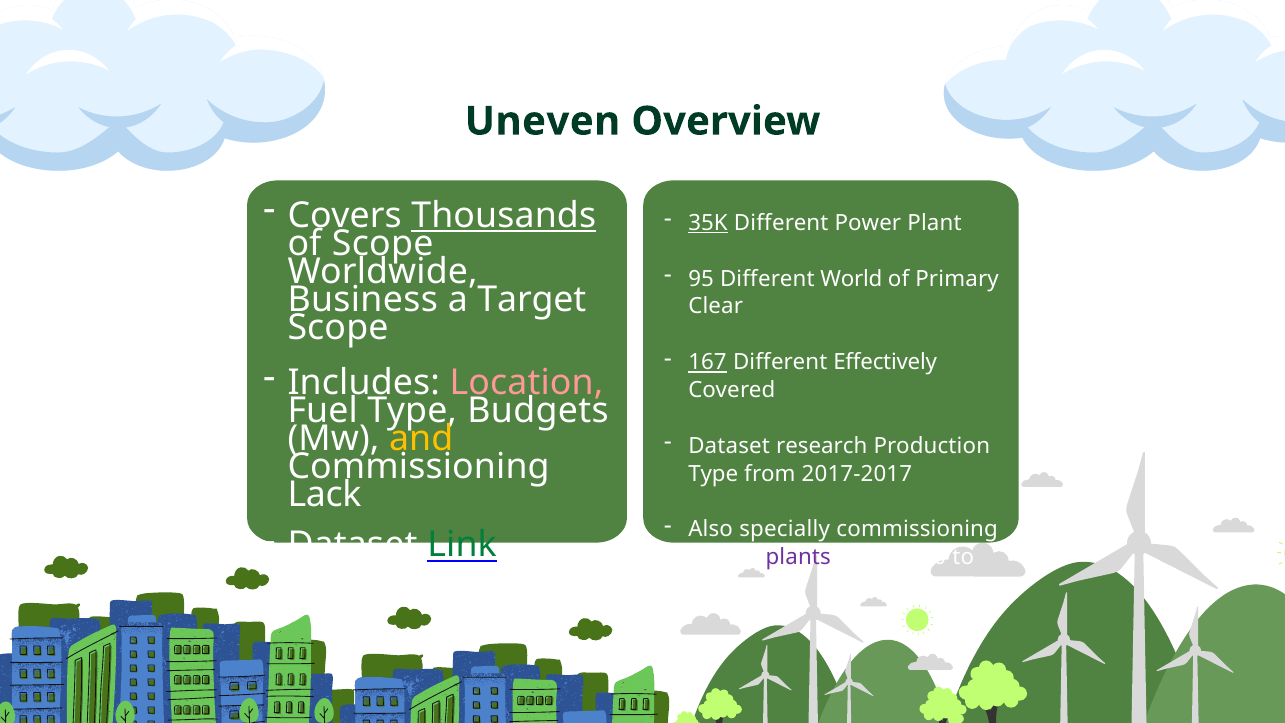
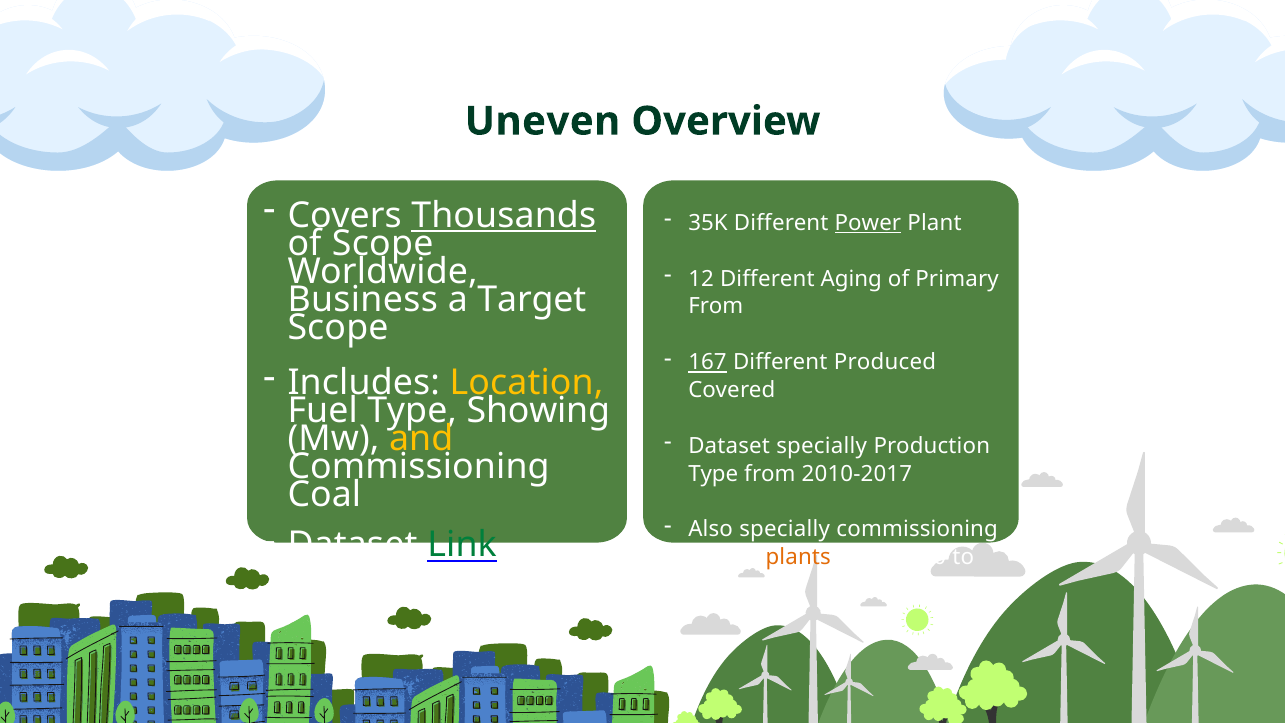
35K underline: present -> none (708, 223)
Power underline: none -> present (868, 223)
95: 95 -> 12 (701, 279)
World: World -> Aging (851, 279)
Clear: Clear -> From (716, 306)
Effectively: Effectively -> Produced (885, 362)
Location colour: pink -> yellow (527, 383)
Budgets: Budgets -> Showing (538, 411)
Dataset research: research -> specially (822, 446)
2017-2017: 2017-2017 -> 2010-2017 (857, 474)
Lack: Lack -> Coal (324, 495)
plants colour: purple -> orange (798, 557)
